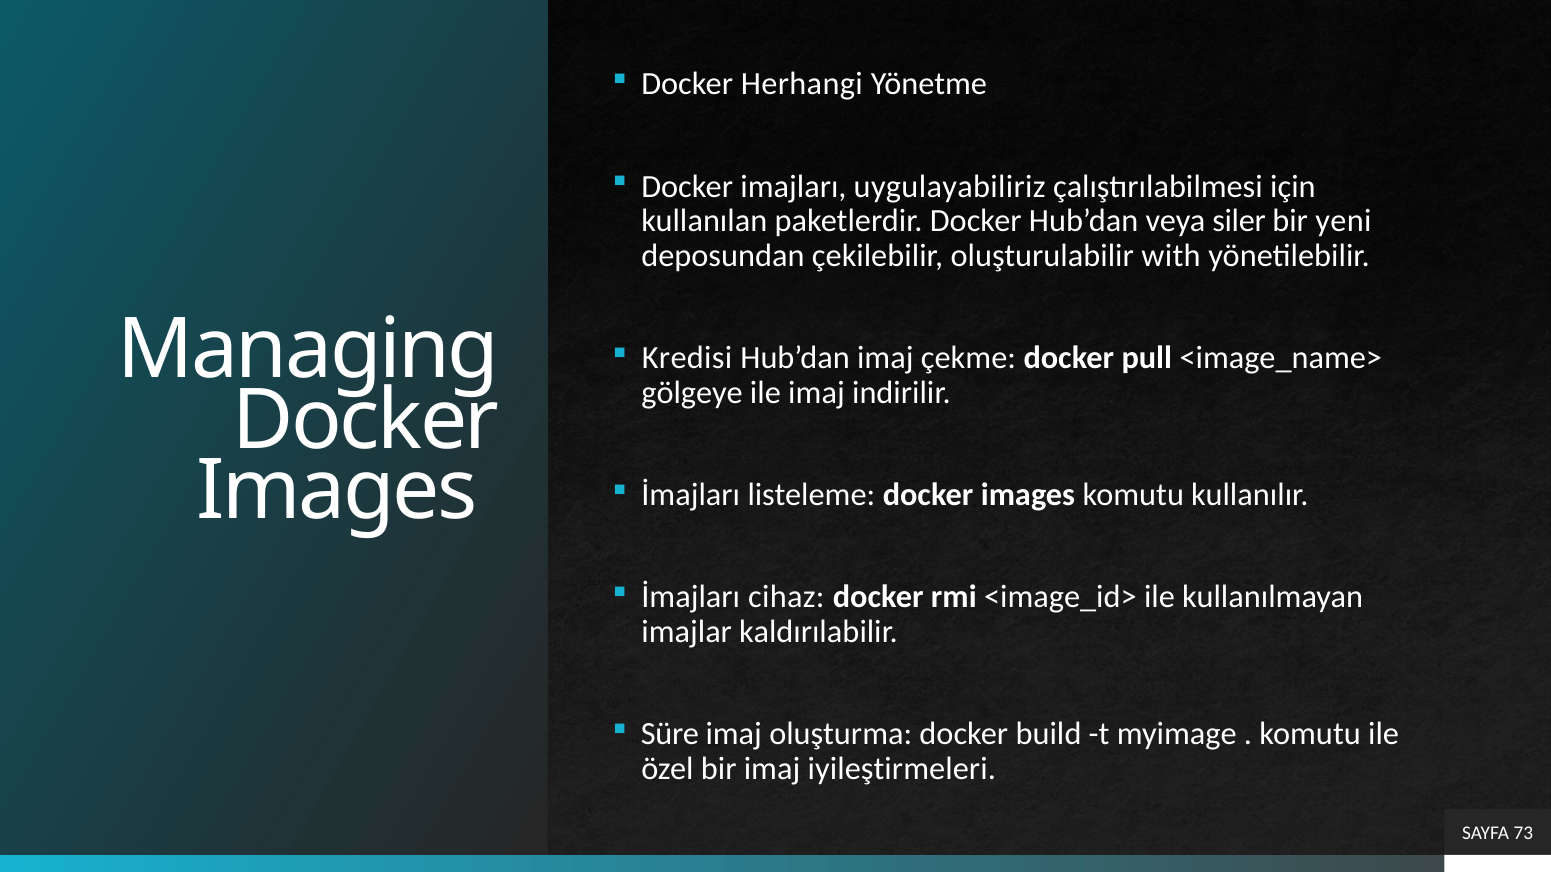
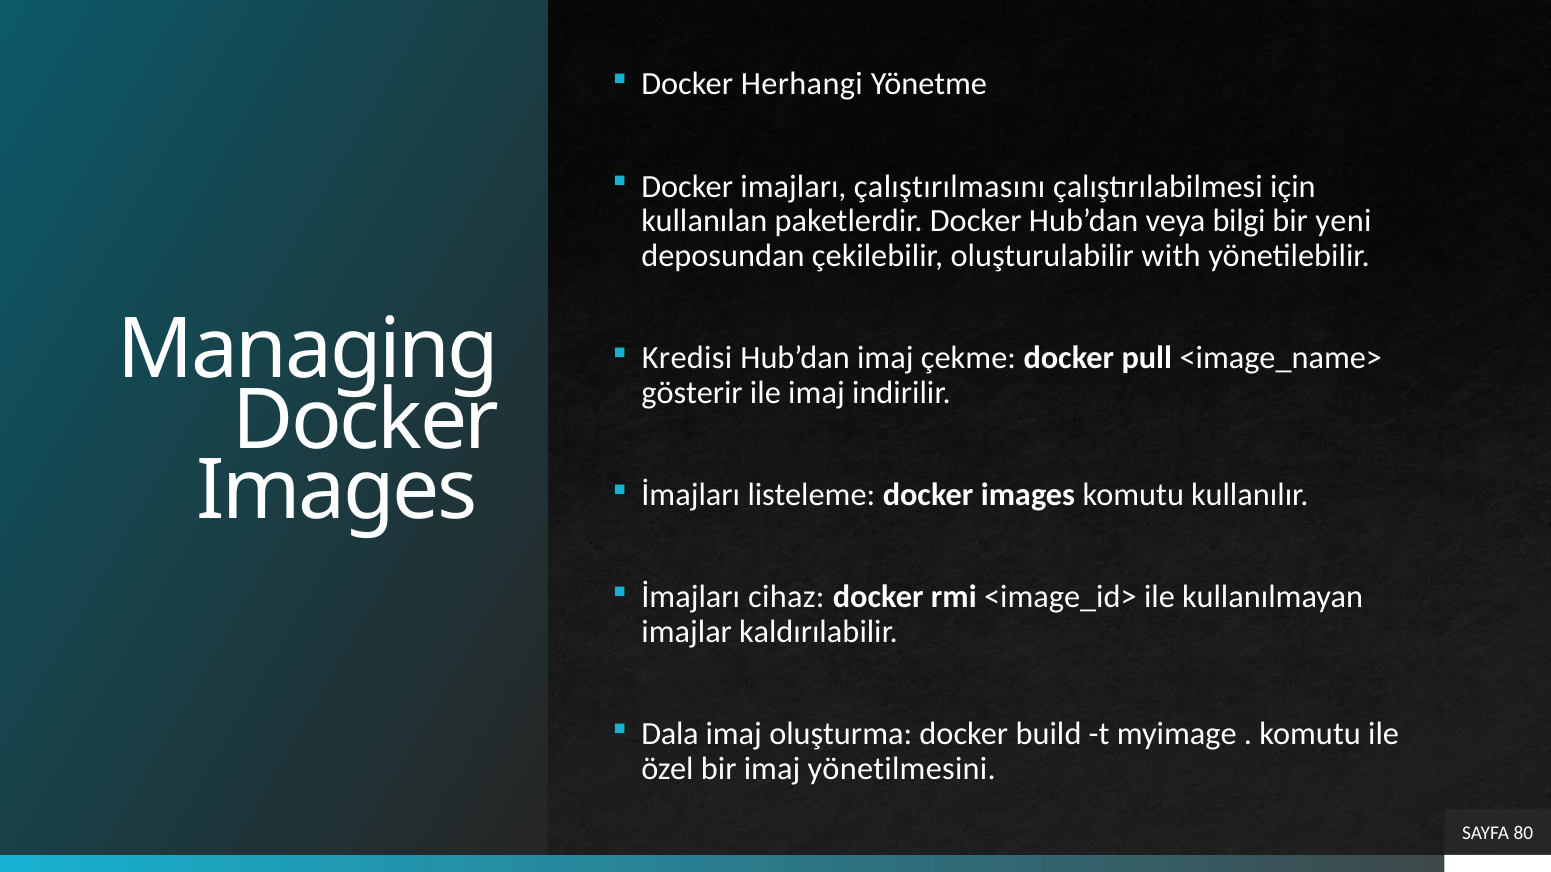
uygulayabiliriz: uygulayabiliriz -> çalıştırılmasını (950, 186)
siler: siler -> bilgi (1239, 221)
gölgeye: gölgeye -> gösterir (692, 393)
Süre: Süre -> Dala (670, 735)
iyileştirmeleri: iyileştirmeleri -> yönetilmesini (902, 769)
73: 73 -> 80 (1523, 833)
